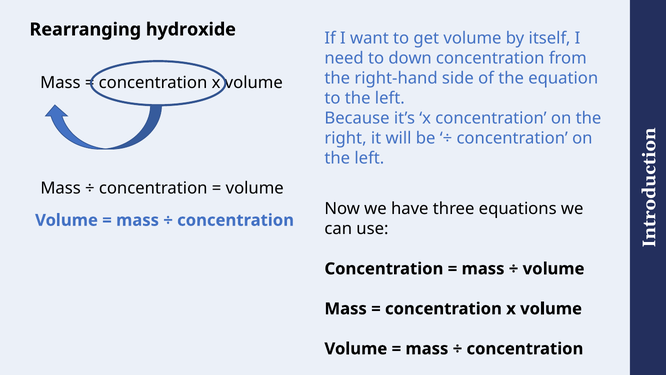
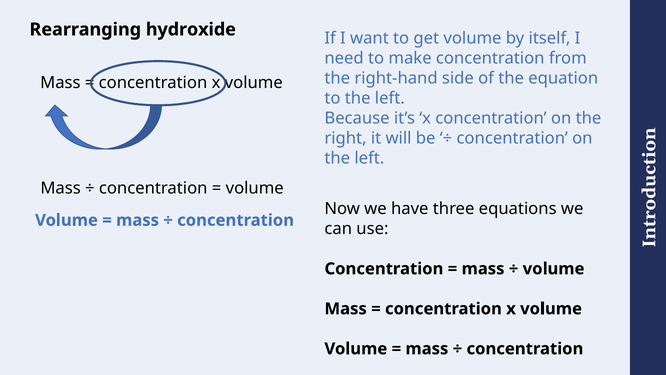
down: down -> make (410, 58)
